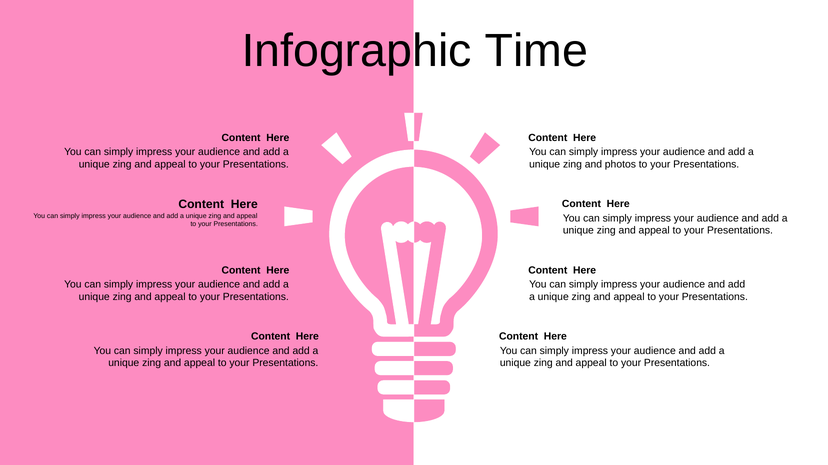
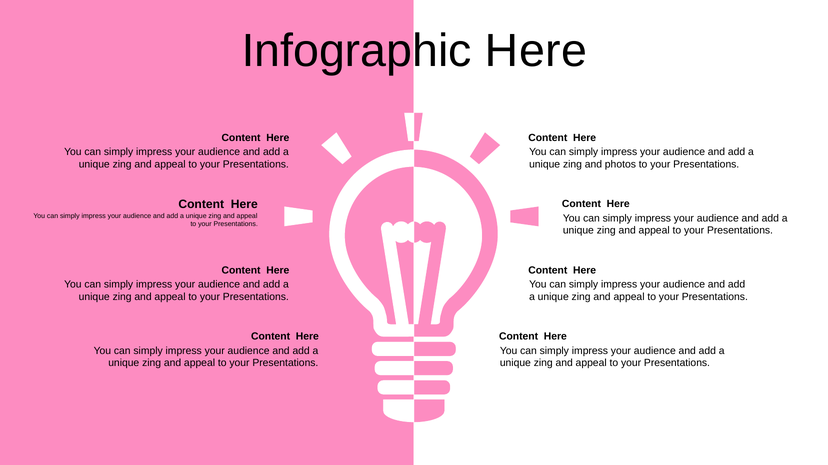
Infographic Time: Time -> Here (536, 51)
